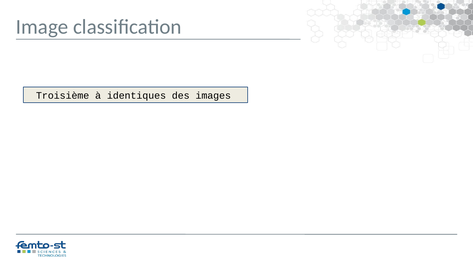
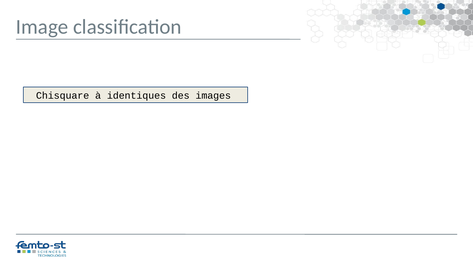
Troisième: Troisième -> Chisquare (63, 95)
